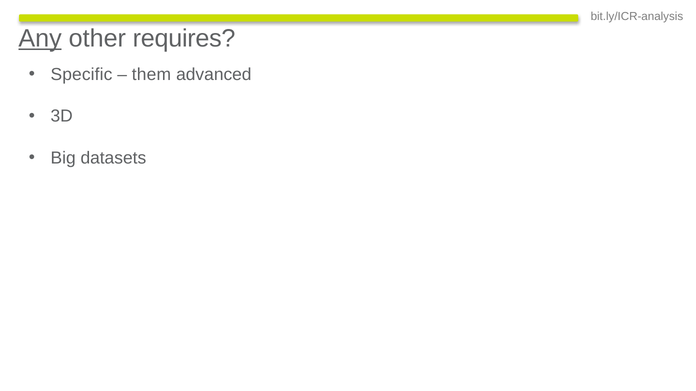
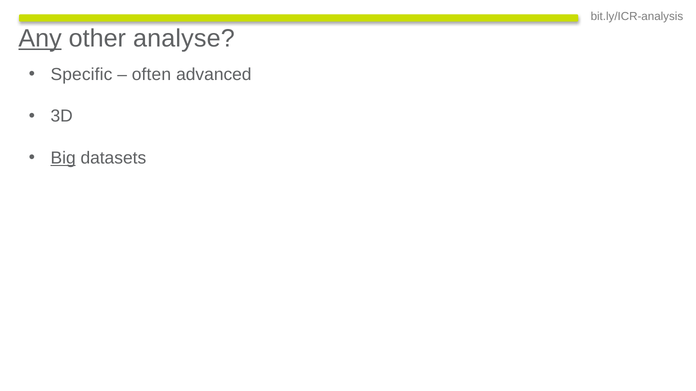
requires: requires -> analyse (184, 38)
them: them -> often (151, 75)
Big underline: none -> present (63, 158)
